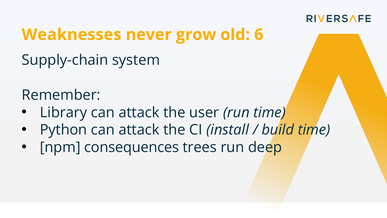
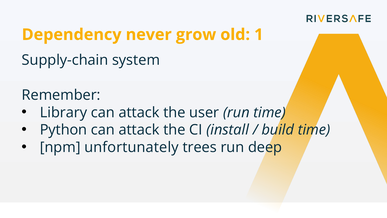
Weaknesses: Weaknesses -> Dependency (72, 35)
6: 6 -> 1 (259, 35)
consequences: consequences -> unfortunately (131, 147)
